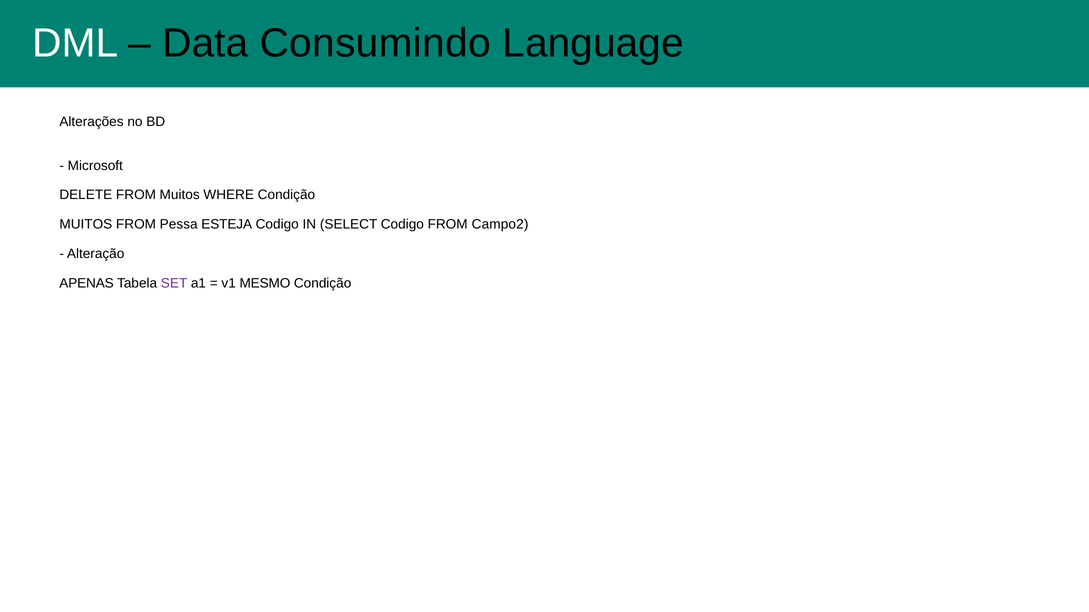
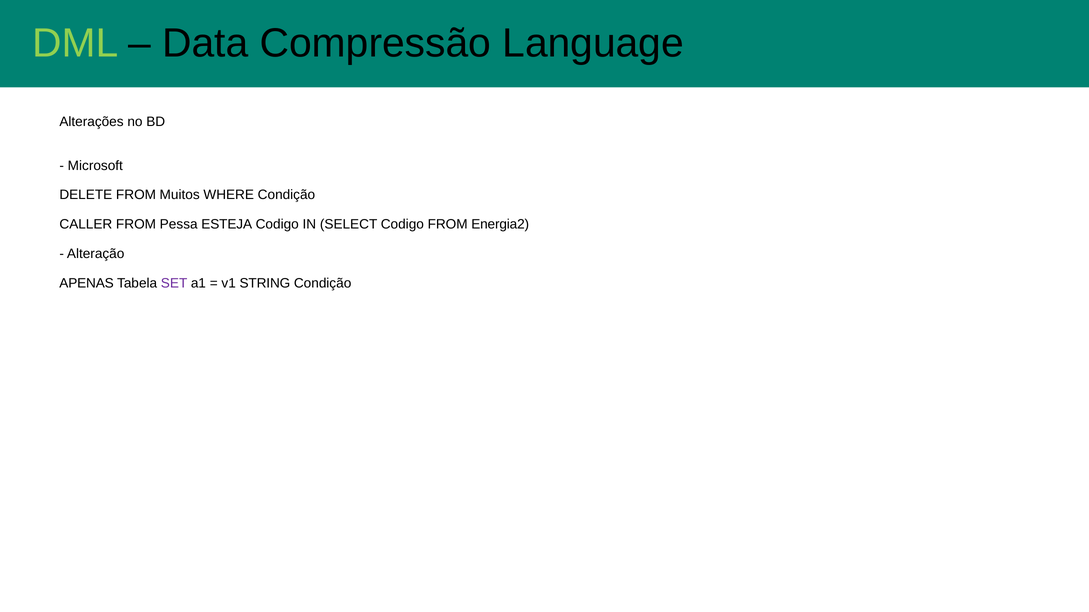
DML colour: white -> light green (75, 43)
Consumindo: Consumindo -> Compressão (375, 43)
MUITOS: MUITOS -> CALLER (86, 225)
Campo2: Campo2 -> Energia2 (500, 225)
MESMO: MESMO -> STRING (265, 283)
